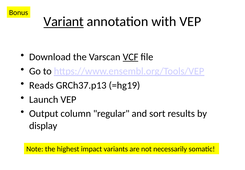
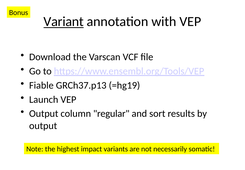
VCF underline: present -> none (131, 57)
Reads: Reads -> Fiable (41, 85)
display: display -> output (43, 125)
